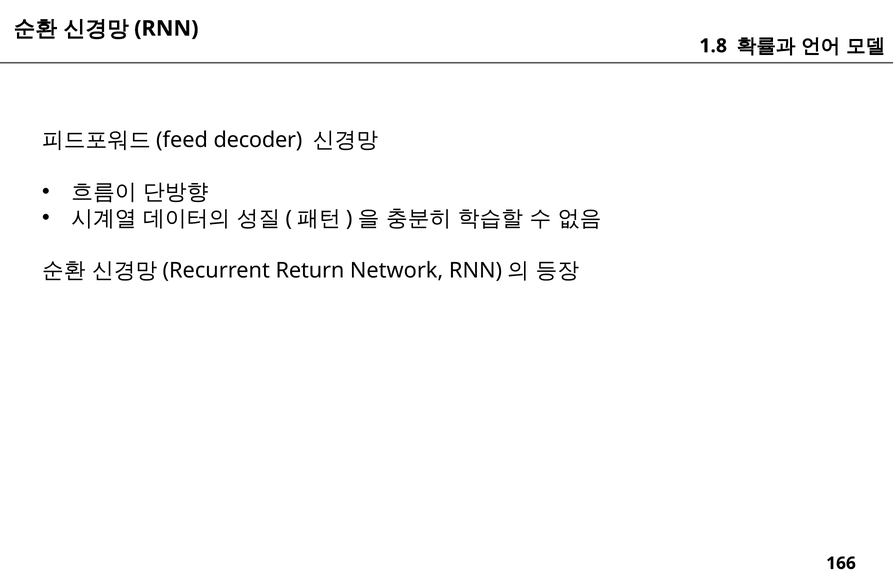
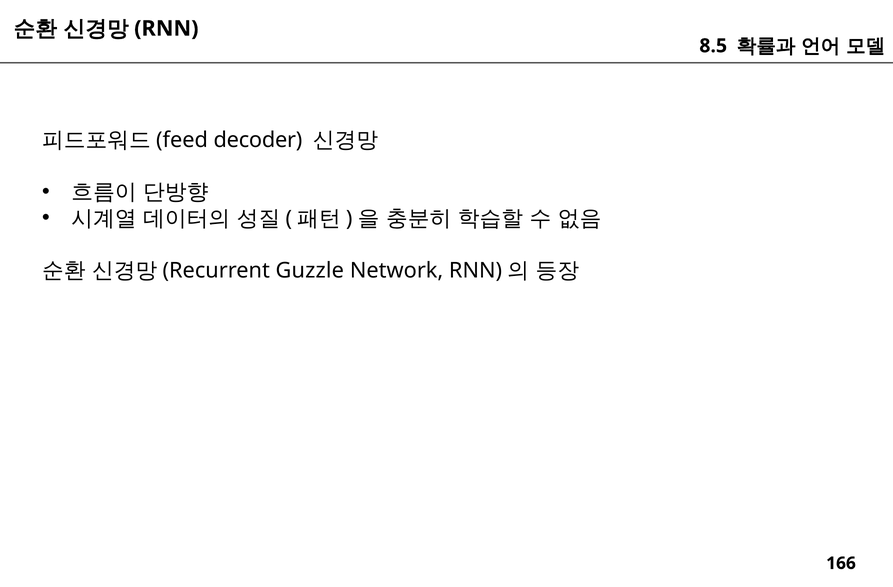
1.8: 1.8 -> 8.5 (713, 46)
Return: Return -> Guzzle (310, 270)
